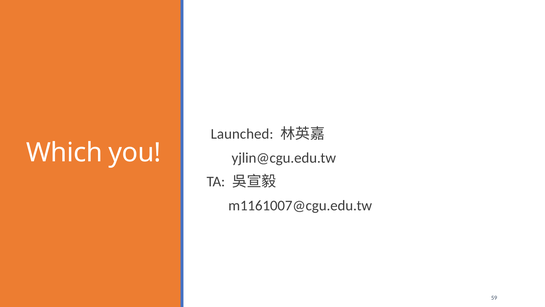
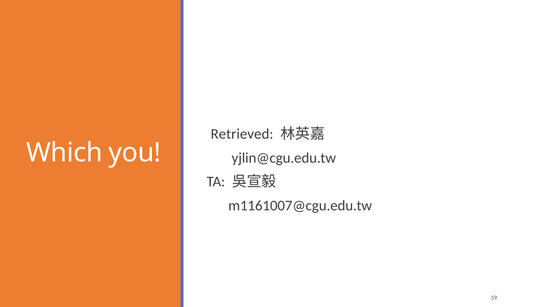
Launched: Launched -> Retrieved (242, 134)
